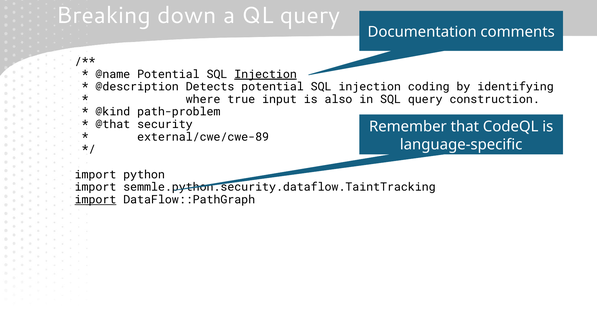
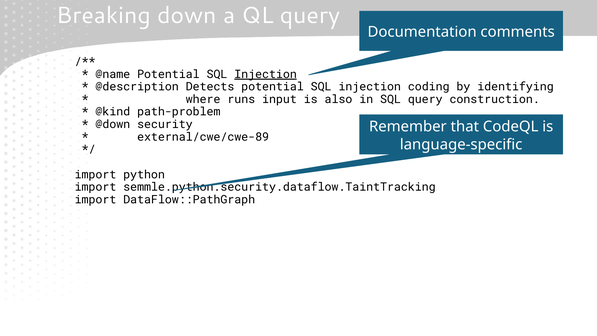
true: true -> runs (241, 99)
@that: @that -> @down (113, 124)
import underline: present -> none (95, 199)
